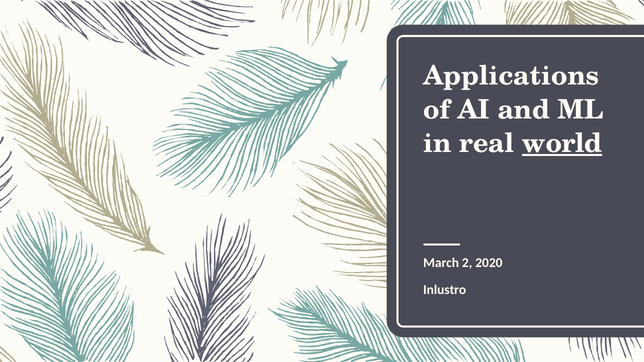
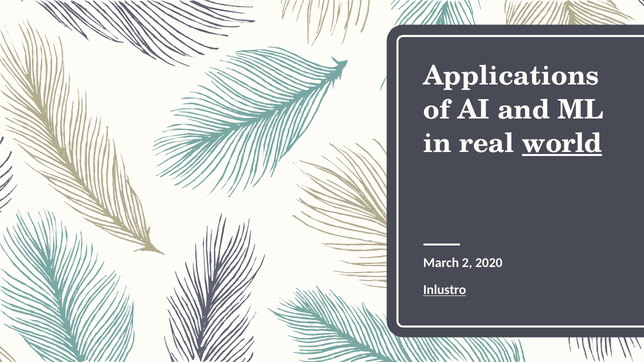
Inlustro underline: none -> present (445, 290)
